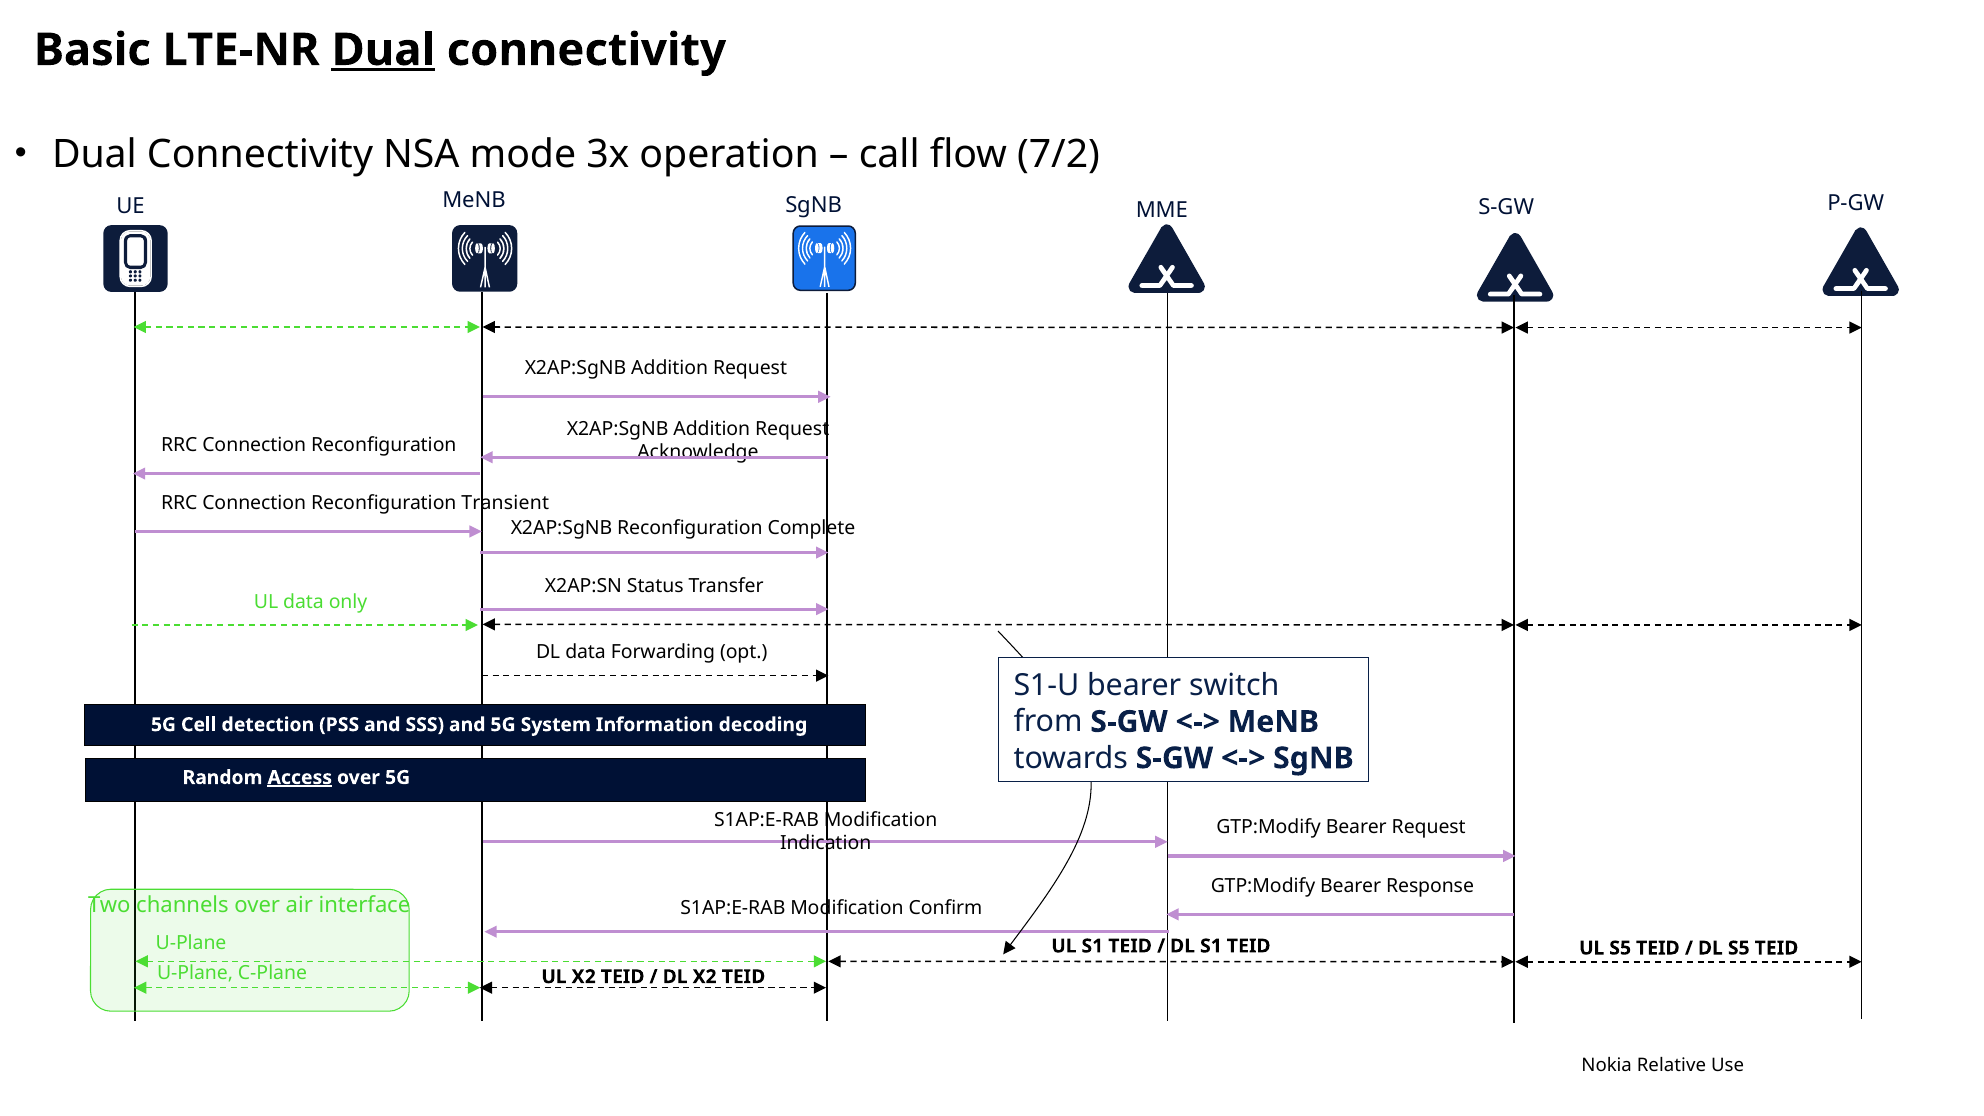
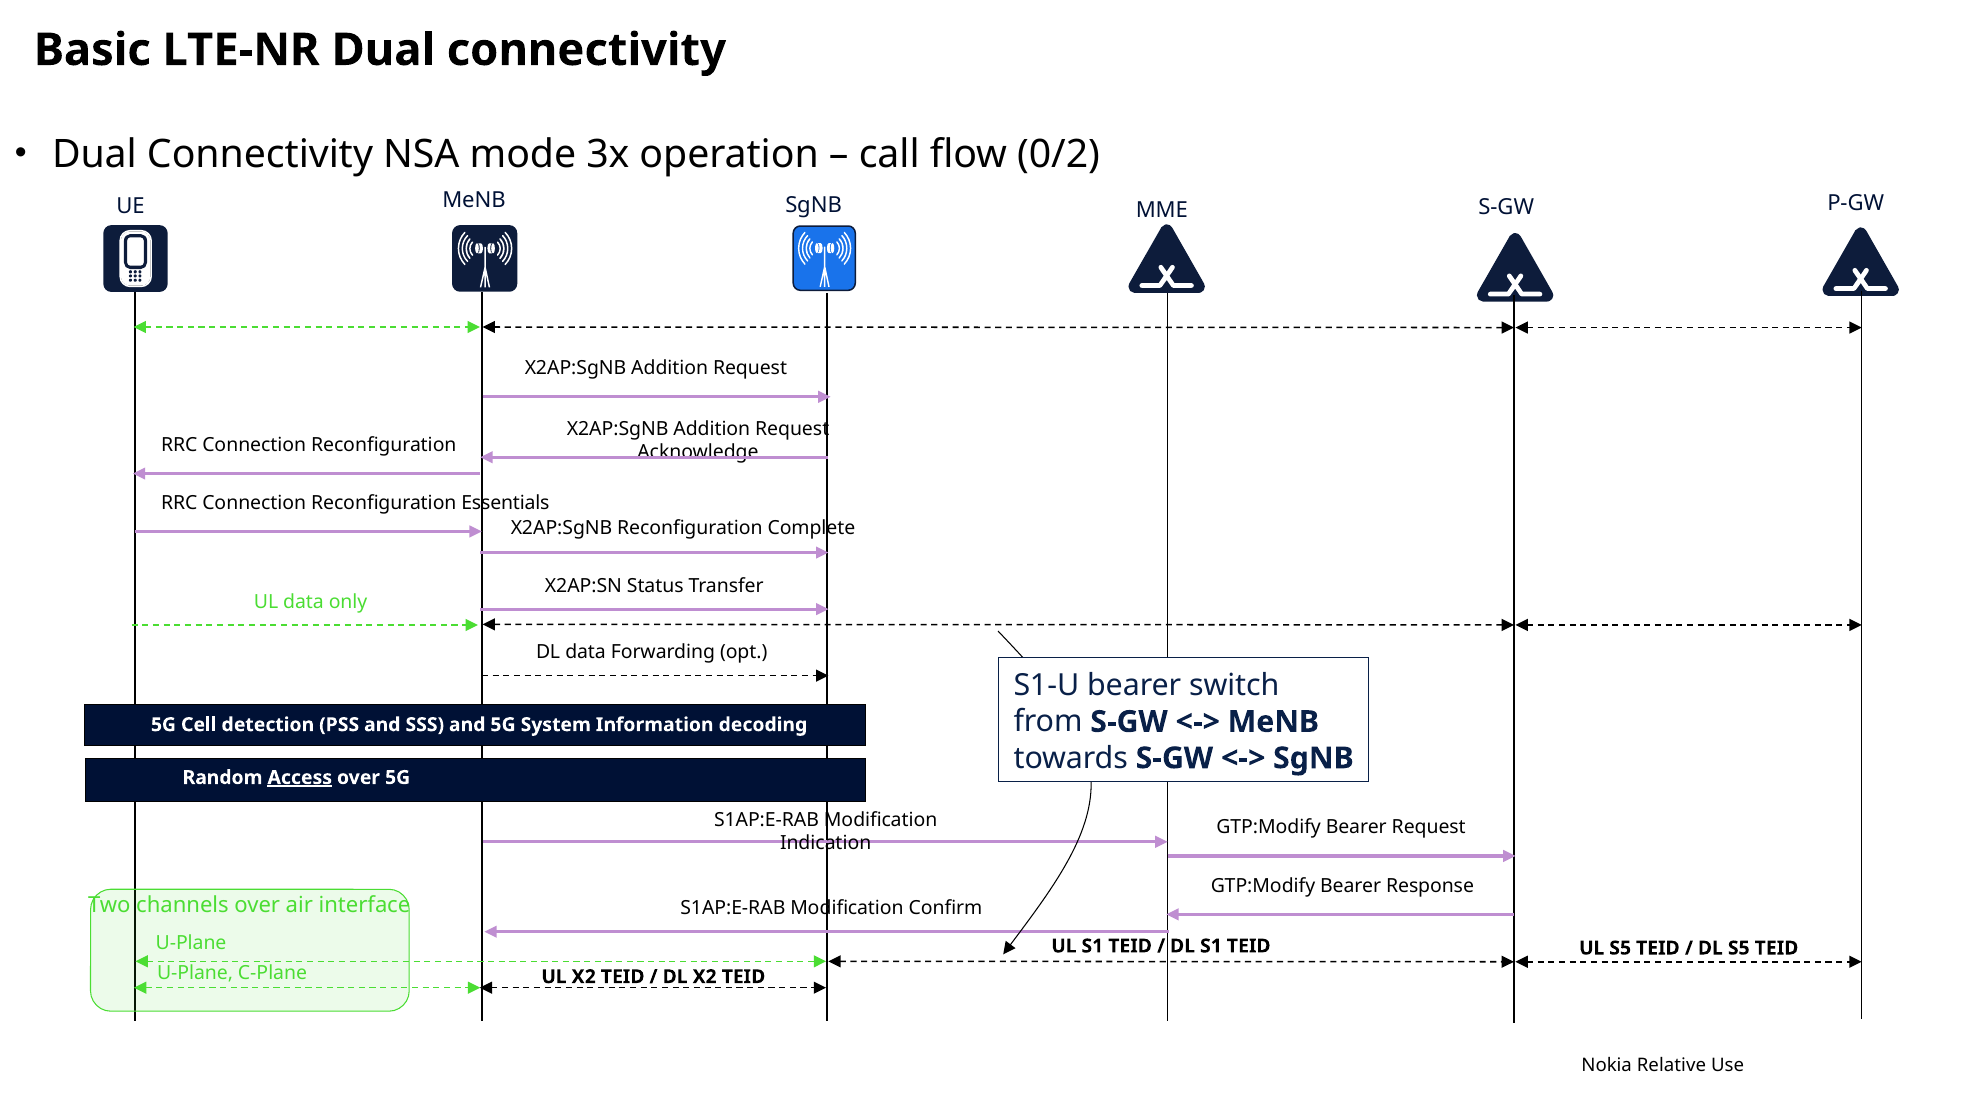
Dual underline: present -> none (383, 50)
7/2: 7/2 -> 0/2 (1059, 154)
Transient: Transient -> Essentials (505, 503)
